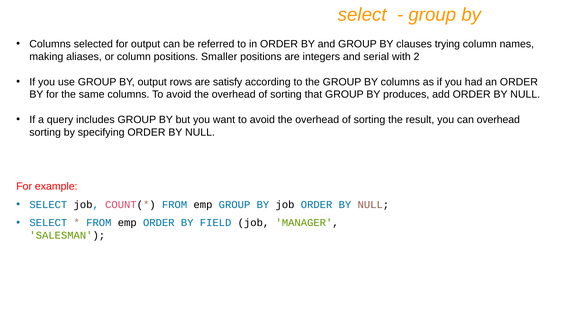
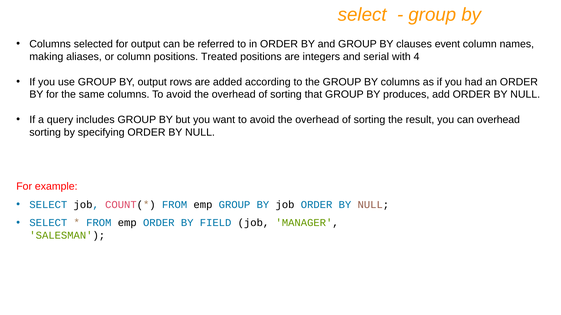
trying: trying -> event (447, 44)
Smaller: Smaller -> Treated (219, 57)
2: 2 -> 4 (417, 57)
satisfy: satisfy -> added (228, 82)
